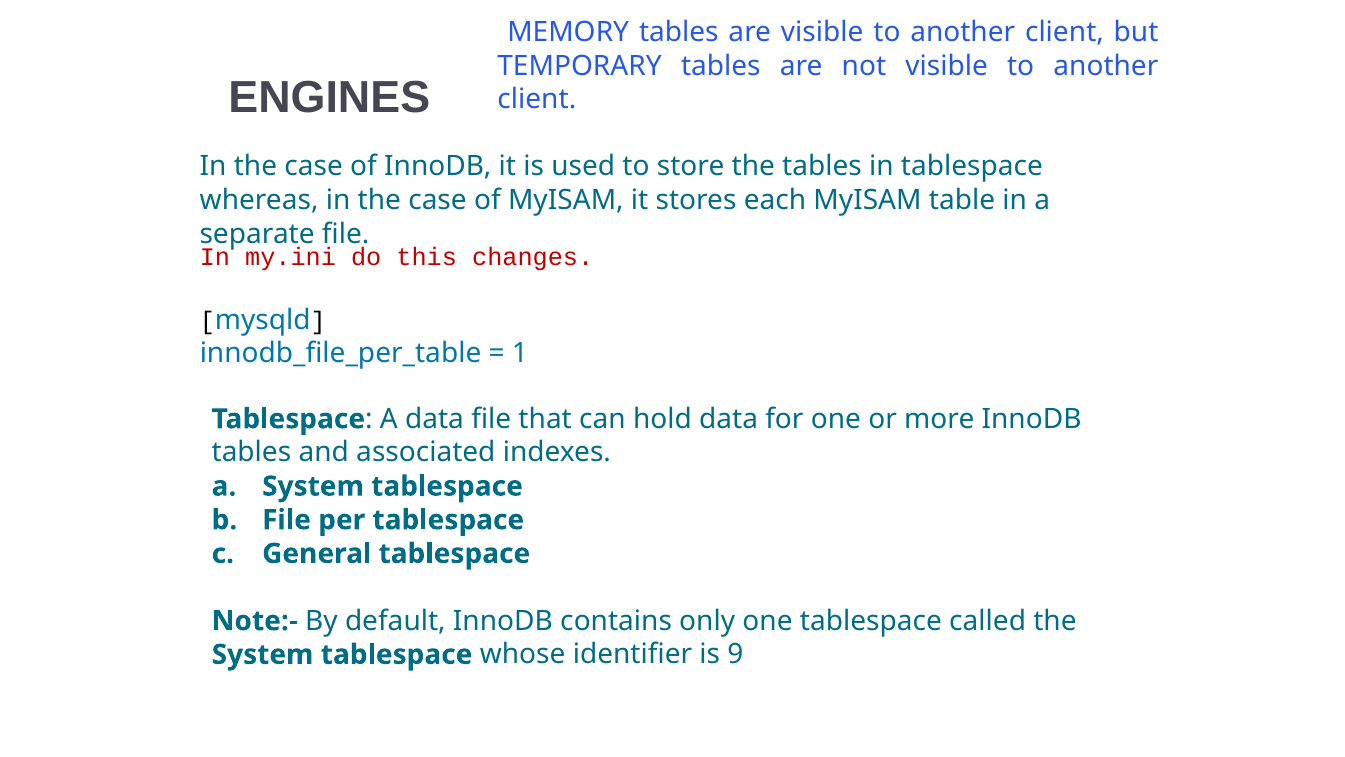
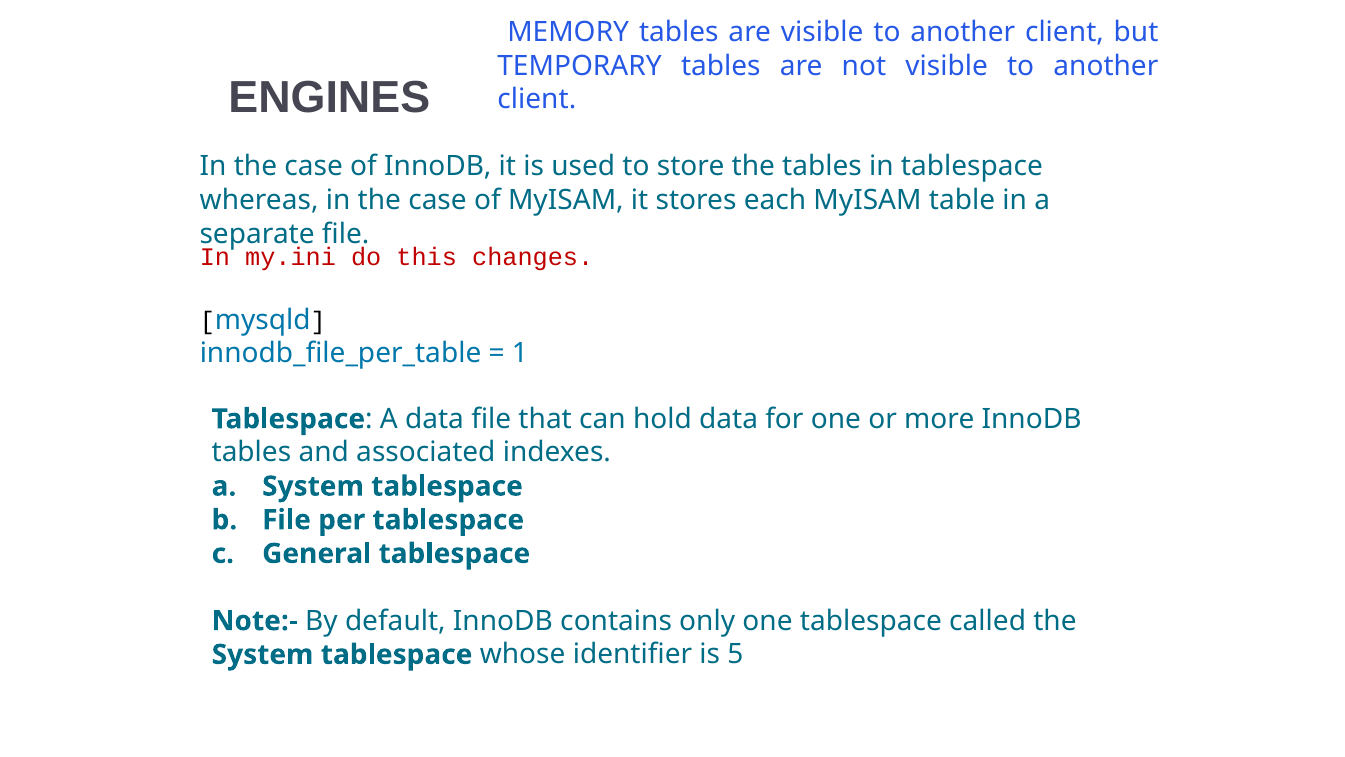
9: 9 -> 5 (735, 654)
